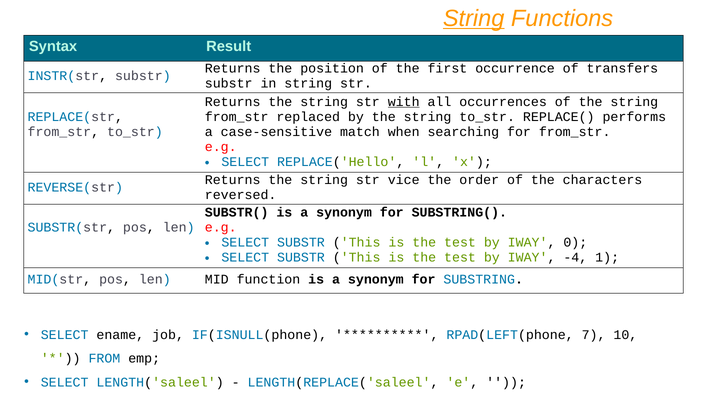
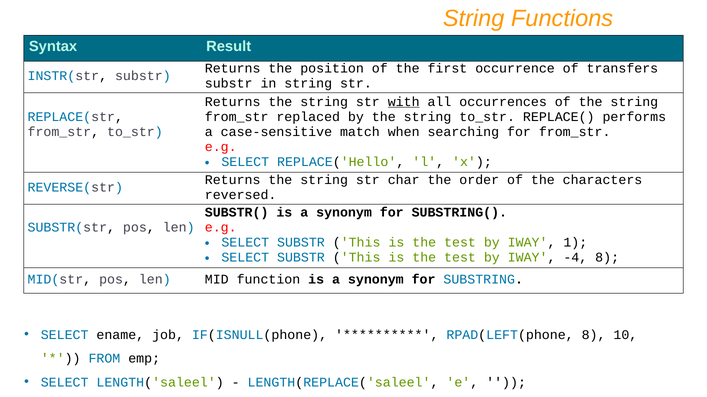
String underline: present -> none (474, 18)
vice: vice -> char (404, 180)
0: 0 -> 1 (575, 243)
-4 1: 1 -> 8 (607, 258)
RPAD(LEFT(phone 7: 7 -> 8 (594, 335)
